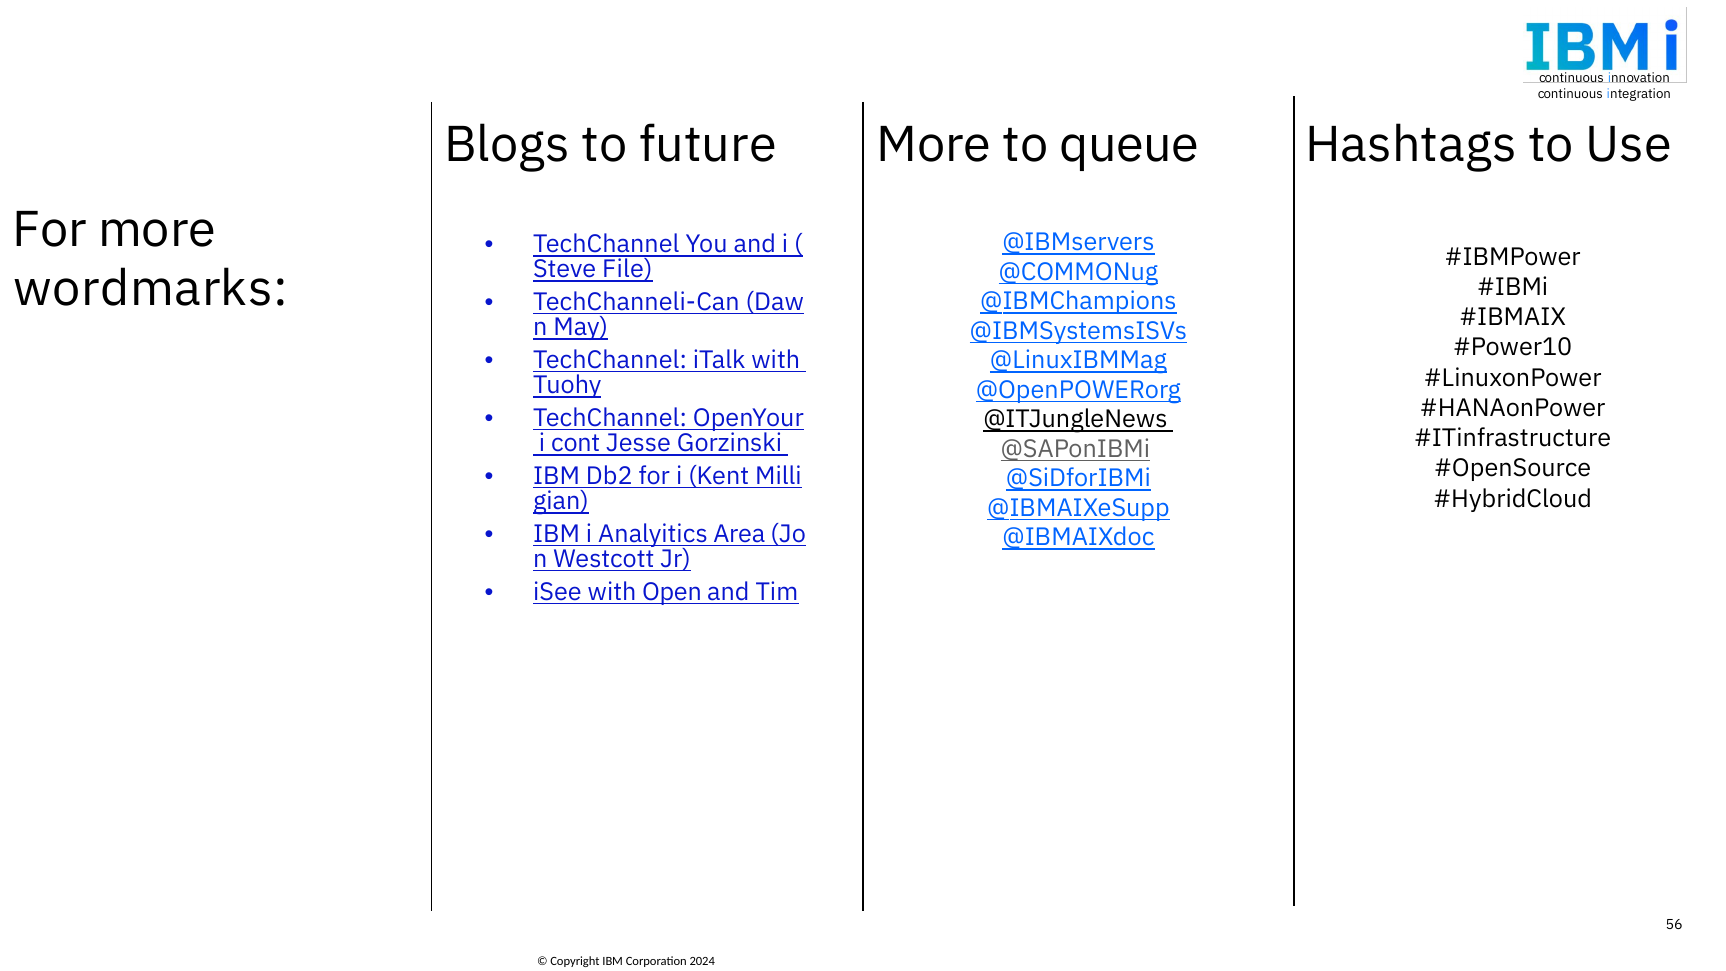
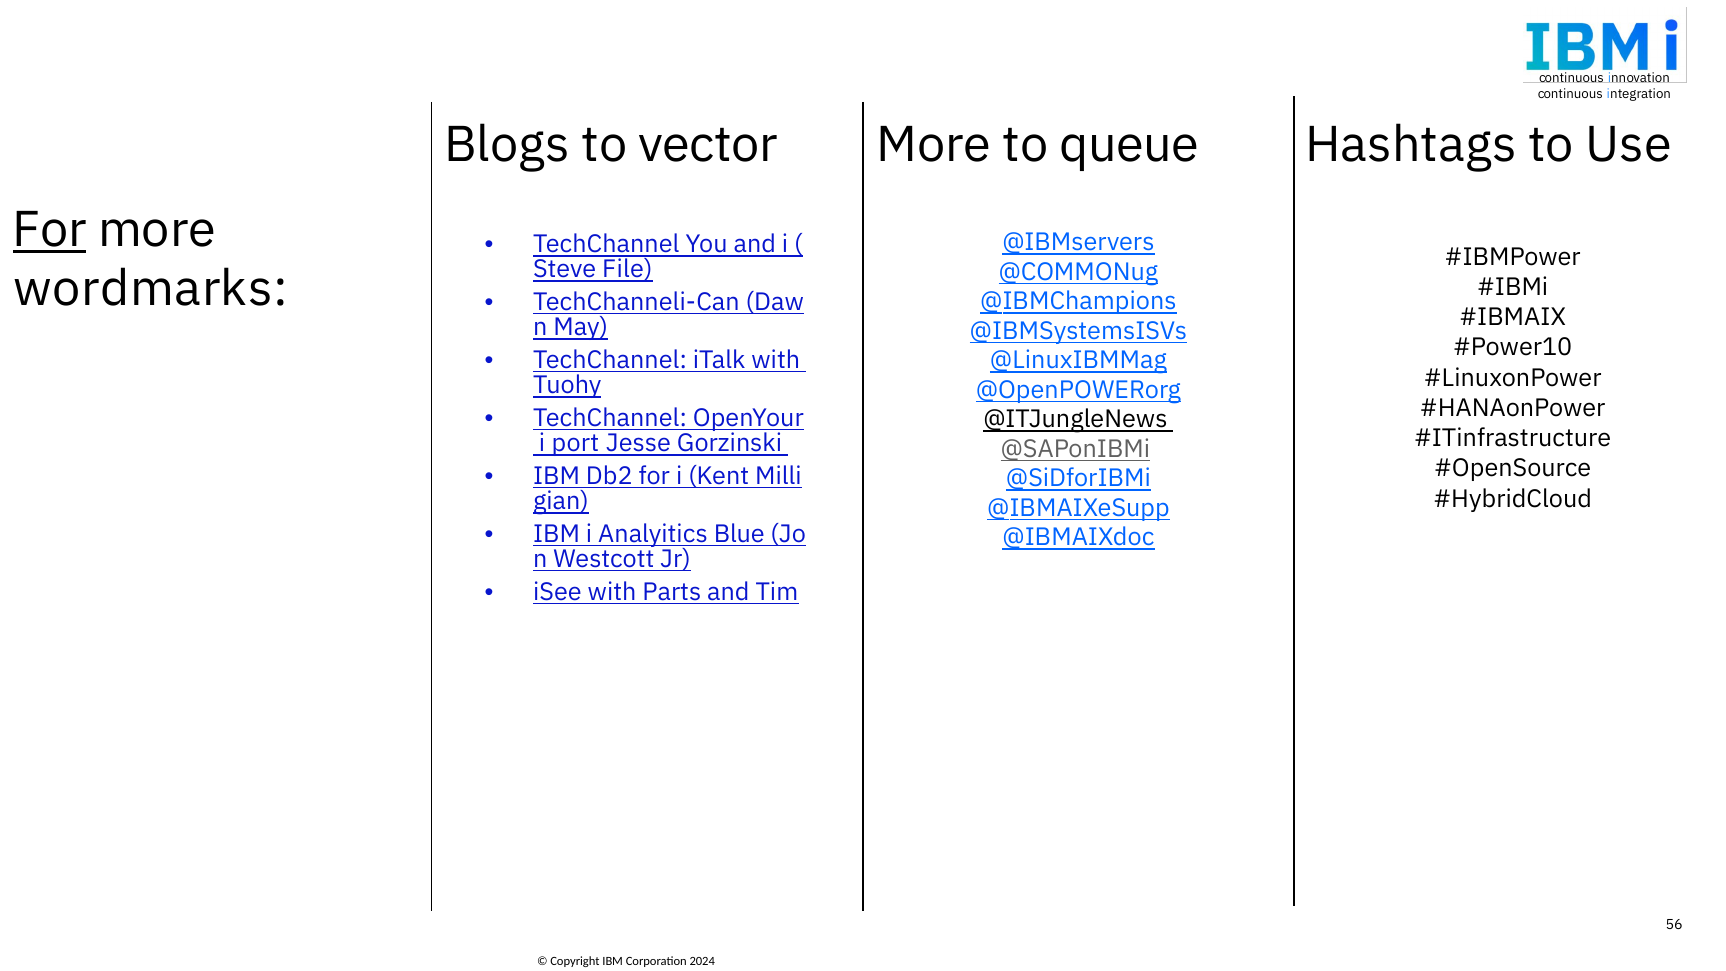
future: future -> vector (708, 145)
For underline: none -> present (50, 230)
cont: cont -> port (576, 443)
Area: Area -> Blue (739, 534)
Open: Open -> Parts (672, 592)
